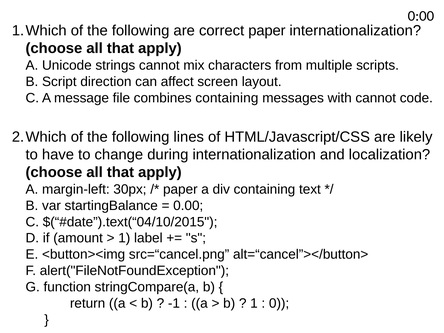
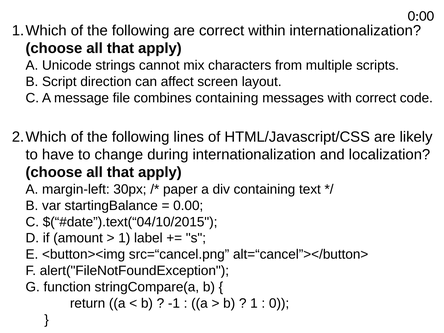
correct paper: paper -> within (267, 31)
with cannot: cannot -> correct (376, 98)
